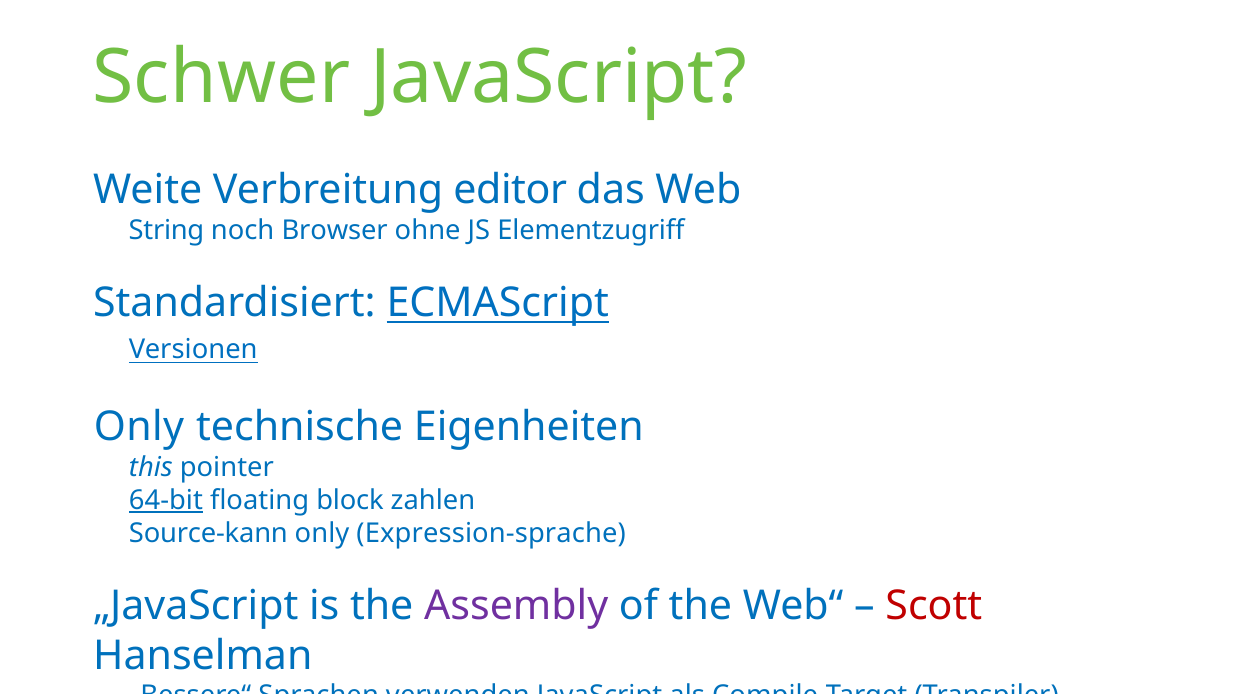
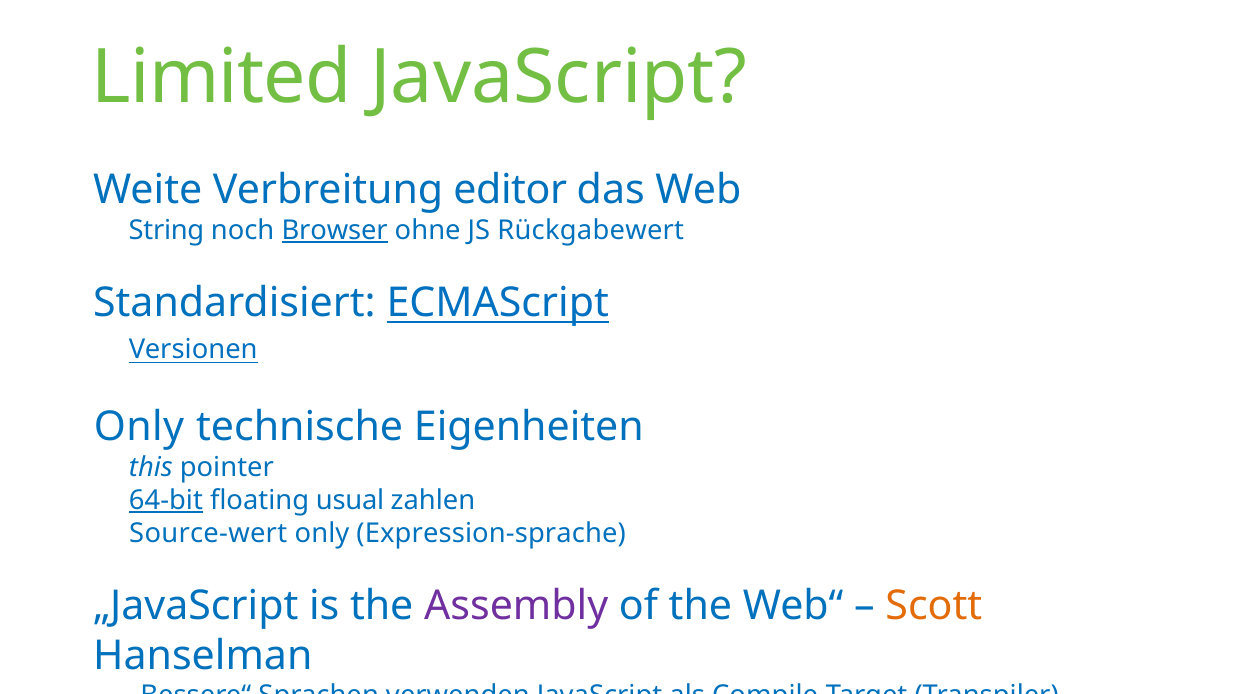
Schwer: Schwer -> Limited (222, 78)
Browser underline: none -> present (335, 230)
Elementzugriff: Elementzugriff -> Rückgabewert (591, 230)
block: block -> usual (350, 500)
Source-kann: Source-kann -> Source-wert (208, 533)
Scott colour: red -> orange (934, 606)
